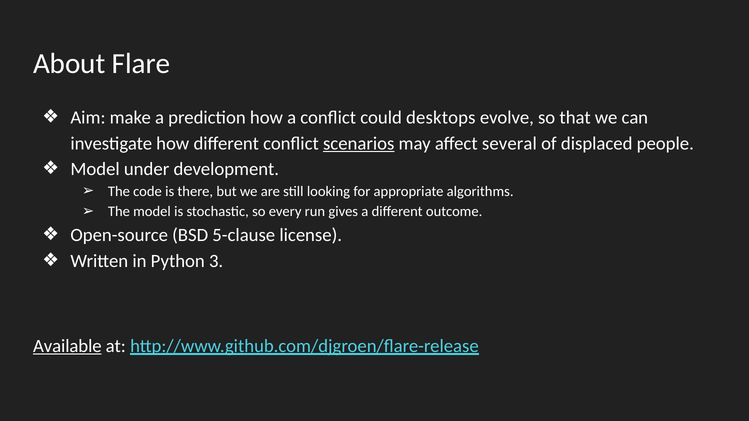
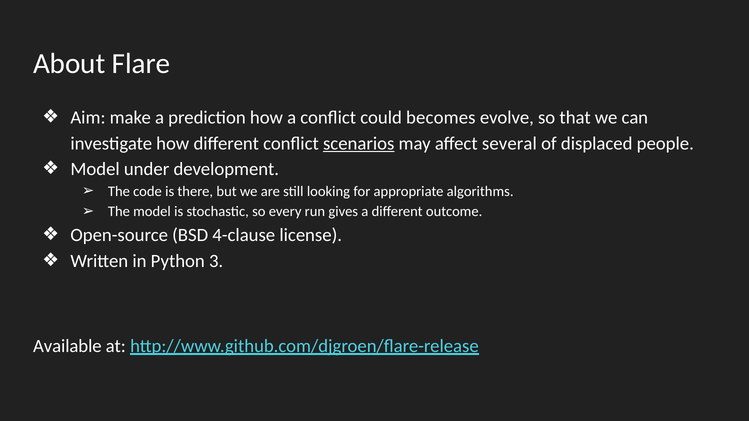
desktops: desktops -> becomes (441, 118)
5-clause: 5-clause -> 4-clause (244, 235)
Available underline: present -> none (67, 346)
